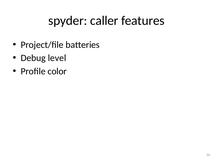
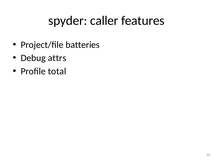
level: level -> attrs (57, 58)
color: color -> total (57, 71)
